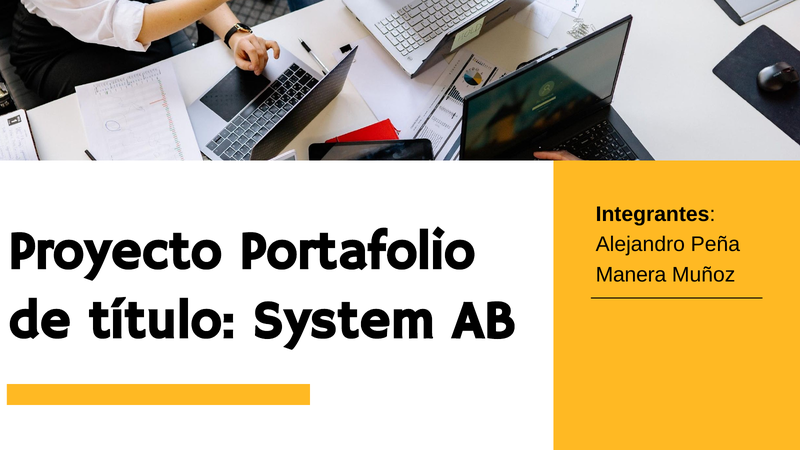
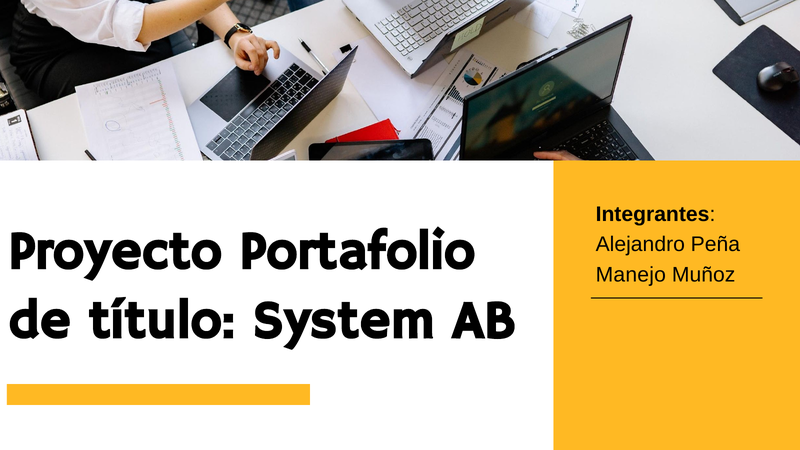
Manera: Manera -> Manejo (631, 275)
